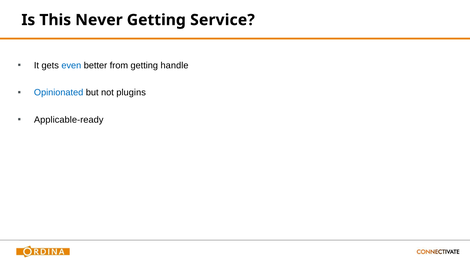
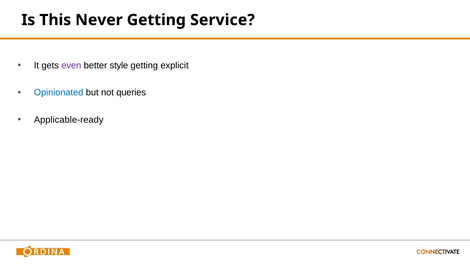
even colour: blue -> purple (71, 66)
from: from -> style (119, 66)
handle: handle -> explicit (175, 66)
plugins: plugins -> queries (131, 93)
